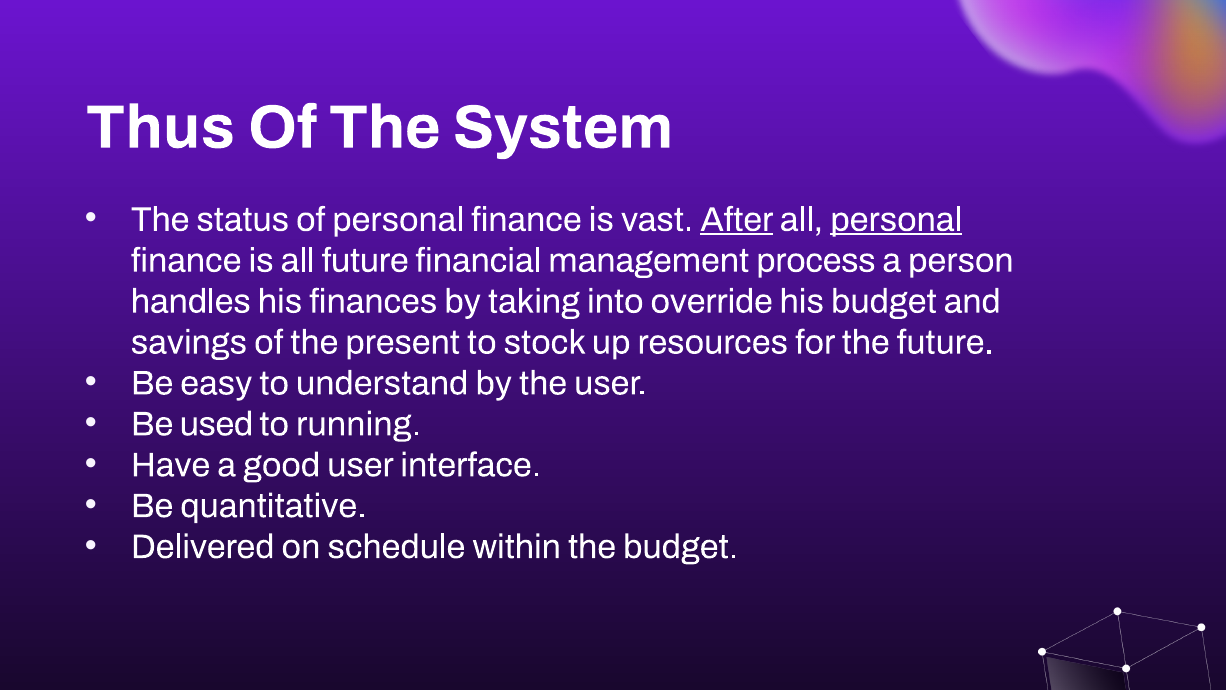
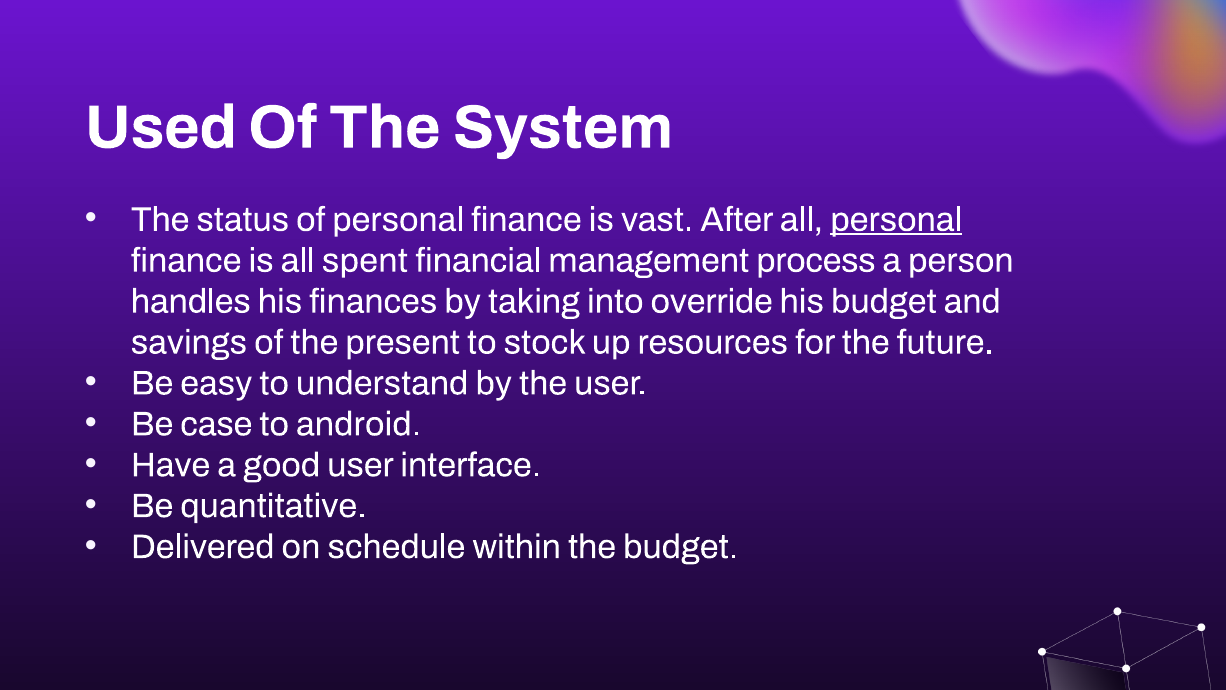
Thus: Thus -> Used (161, 127)
After underline: present -> none (737, 219)
all future: future -> spent (365, 260)
used: used -> case (216, 424)
running: running -> android (359, 424)
